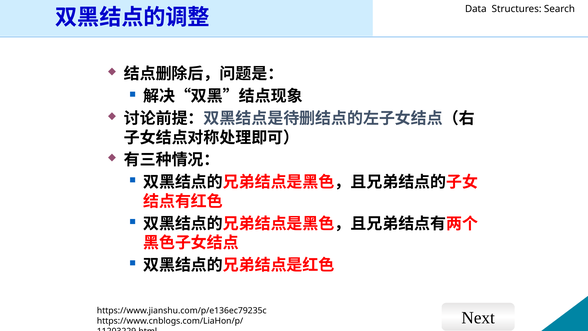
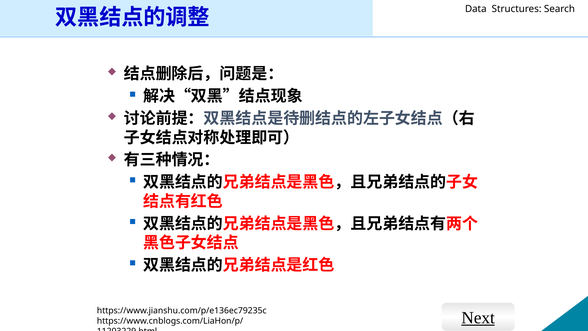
Next underline: none -> present (478, 318)
